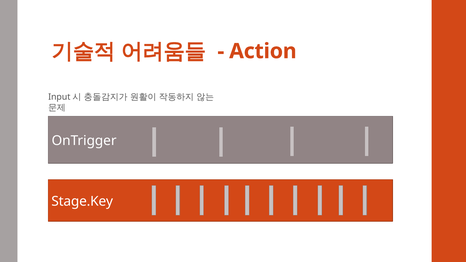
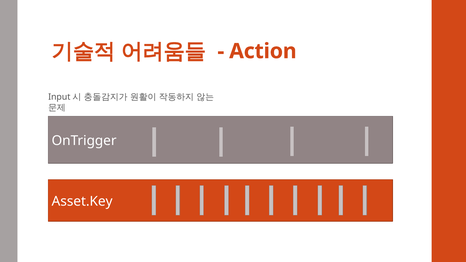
Stage.Key: Stage.Key -> Asset.Key (82, 201)
